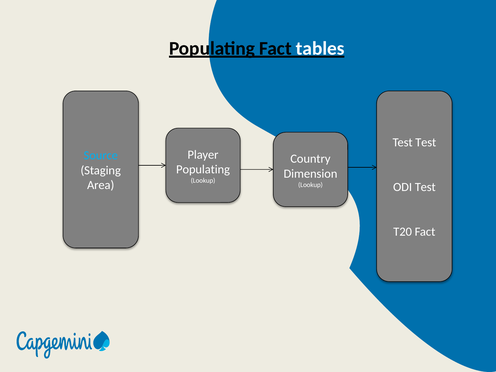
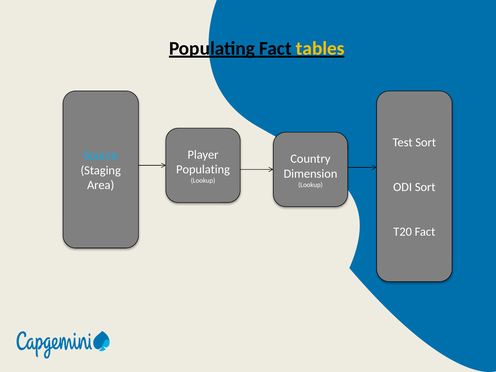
tables colour: white -> yellow (320, 48)
Test Test: Test -> Sort (426, 142)
ODI Test: Test -> Sort (425, 187)
